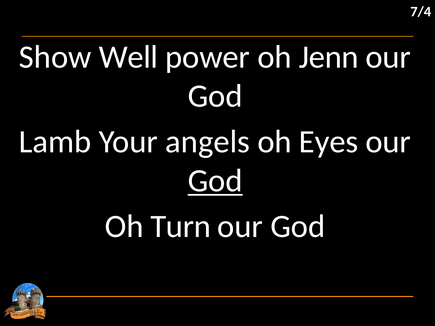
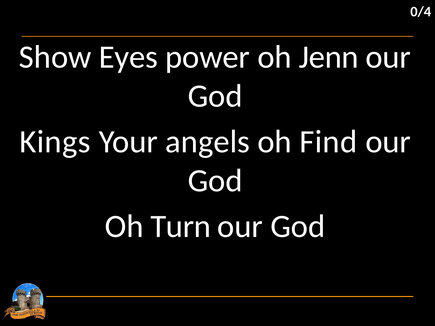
7/4: 7/4 -> 0/4 (421, 12)
Well: Well -> Eyes (128, 57)
Lamb: Lamb -> Kings (55, 142)
Eyes: Eyes -> Find (328, 142)
God underline: present -> none (215, 181)
